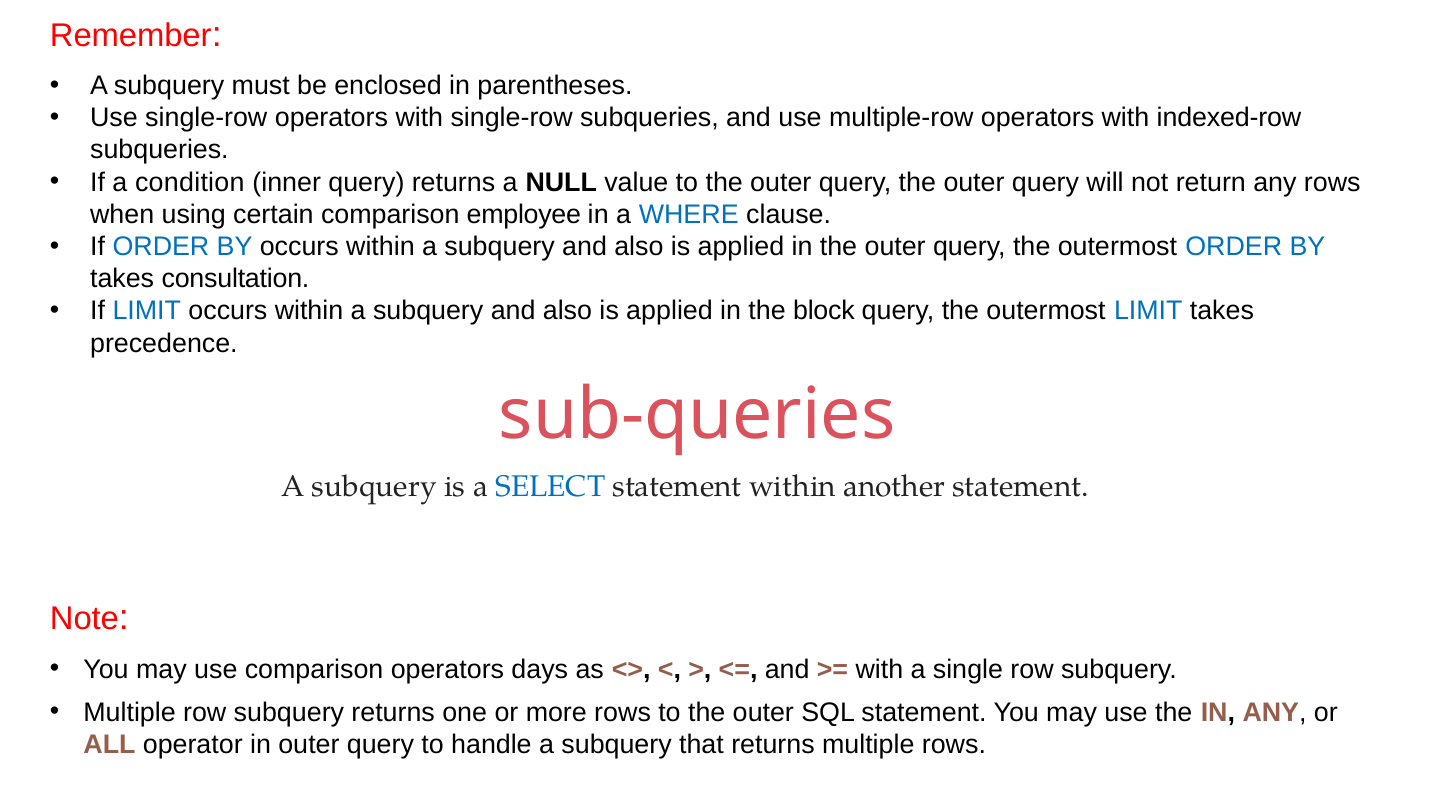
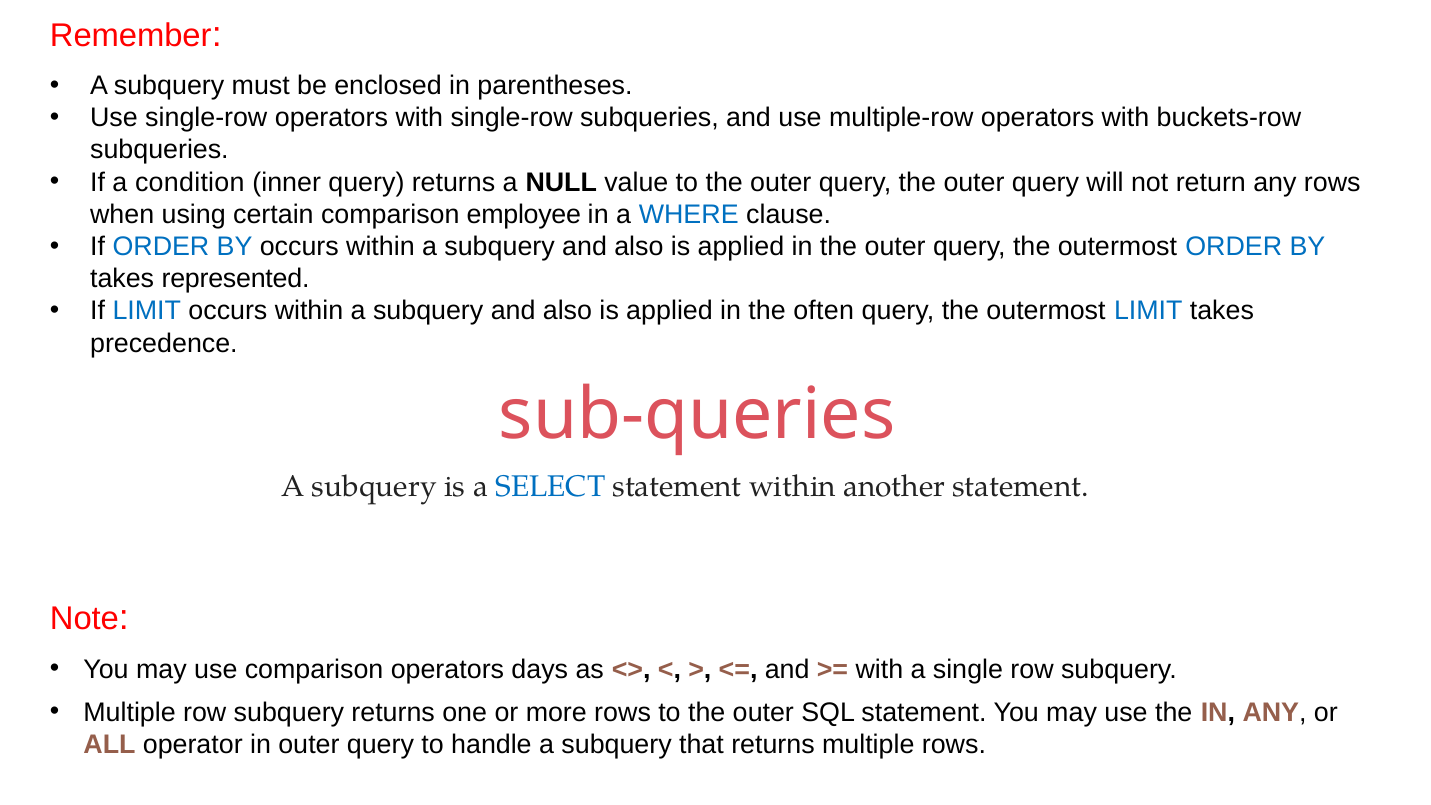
indexed-row: indexed-row -> buckets-row (1229, 118)
consultation: consultation -> represented (236, 279)
block: block -> often (824, 311)
